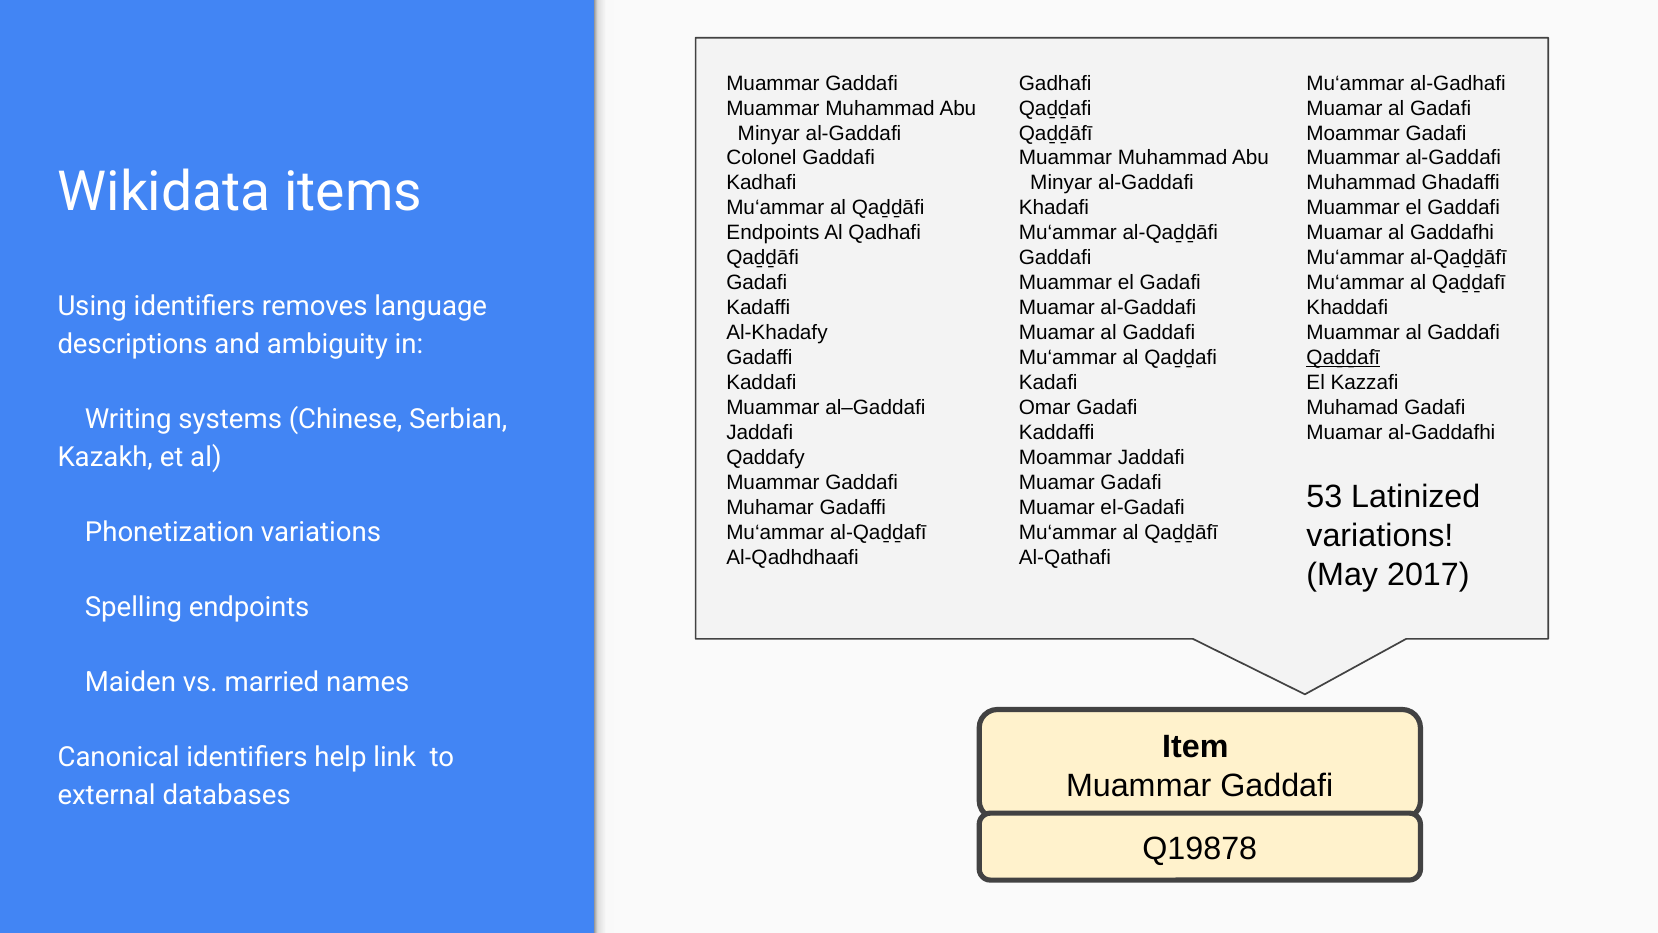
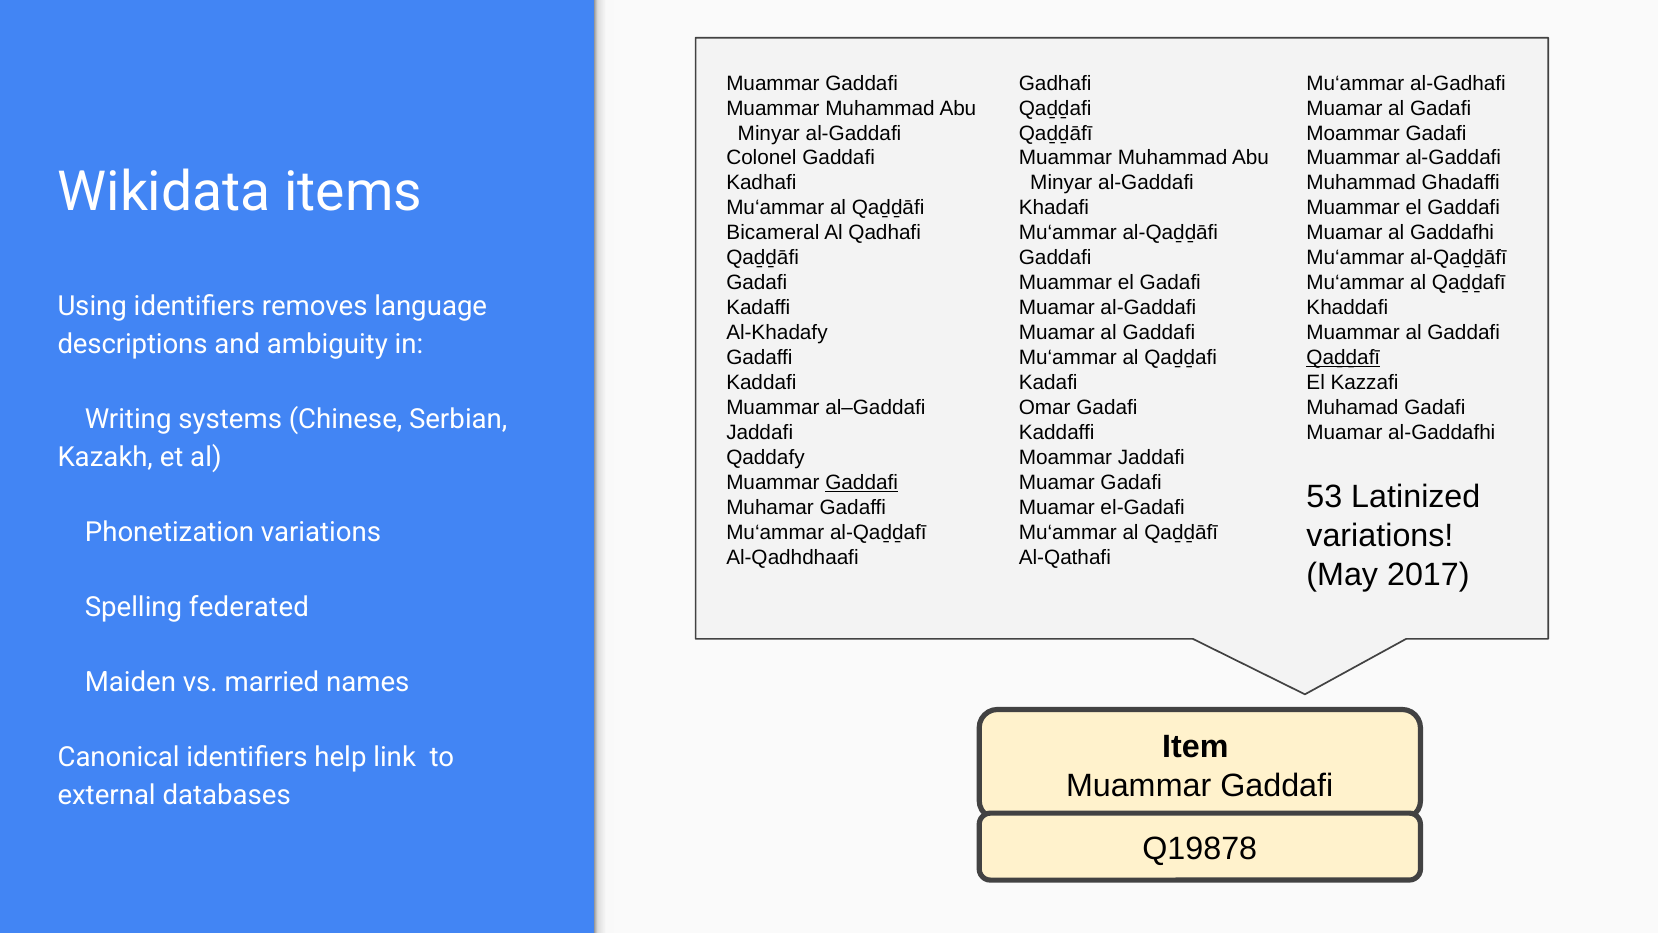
Endpoints: Endpoints -> Bicameral (773, 233)
Gaddafi underline: none -> present (862, 482)
Spelling endpoints: endpoints -> federated (249, 607)
